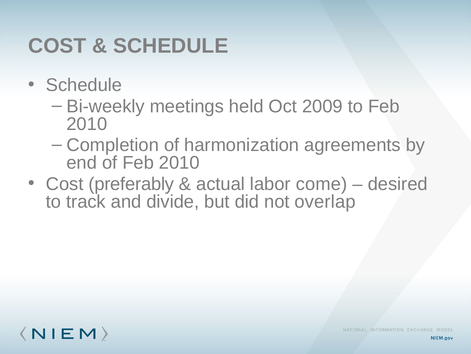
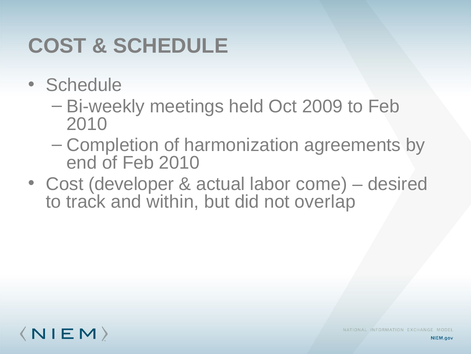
preferably: preferably -> developer (131, 184)
divide: divide -> within (173, 201)
